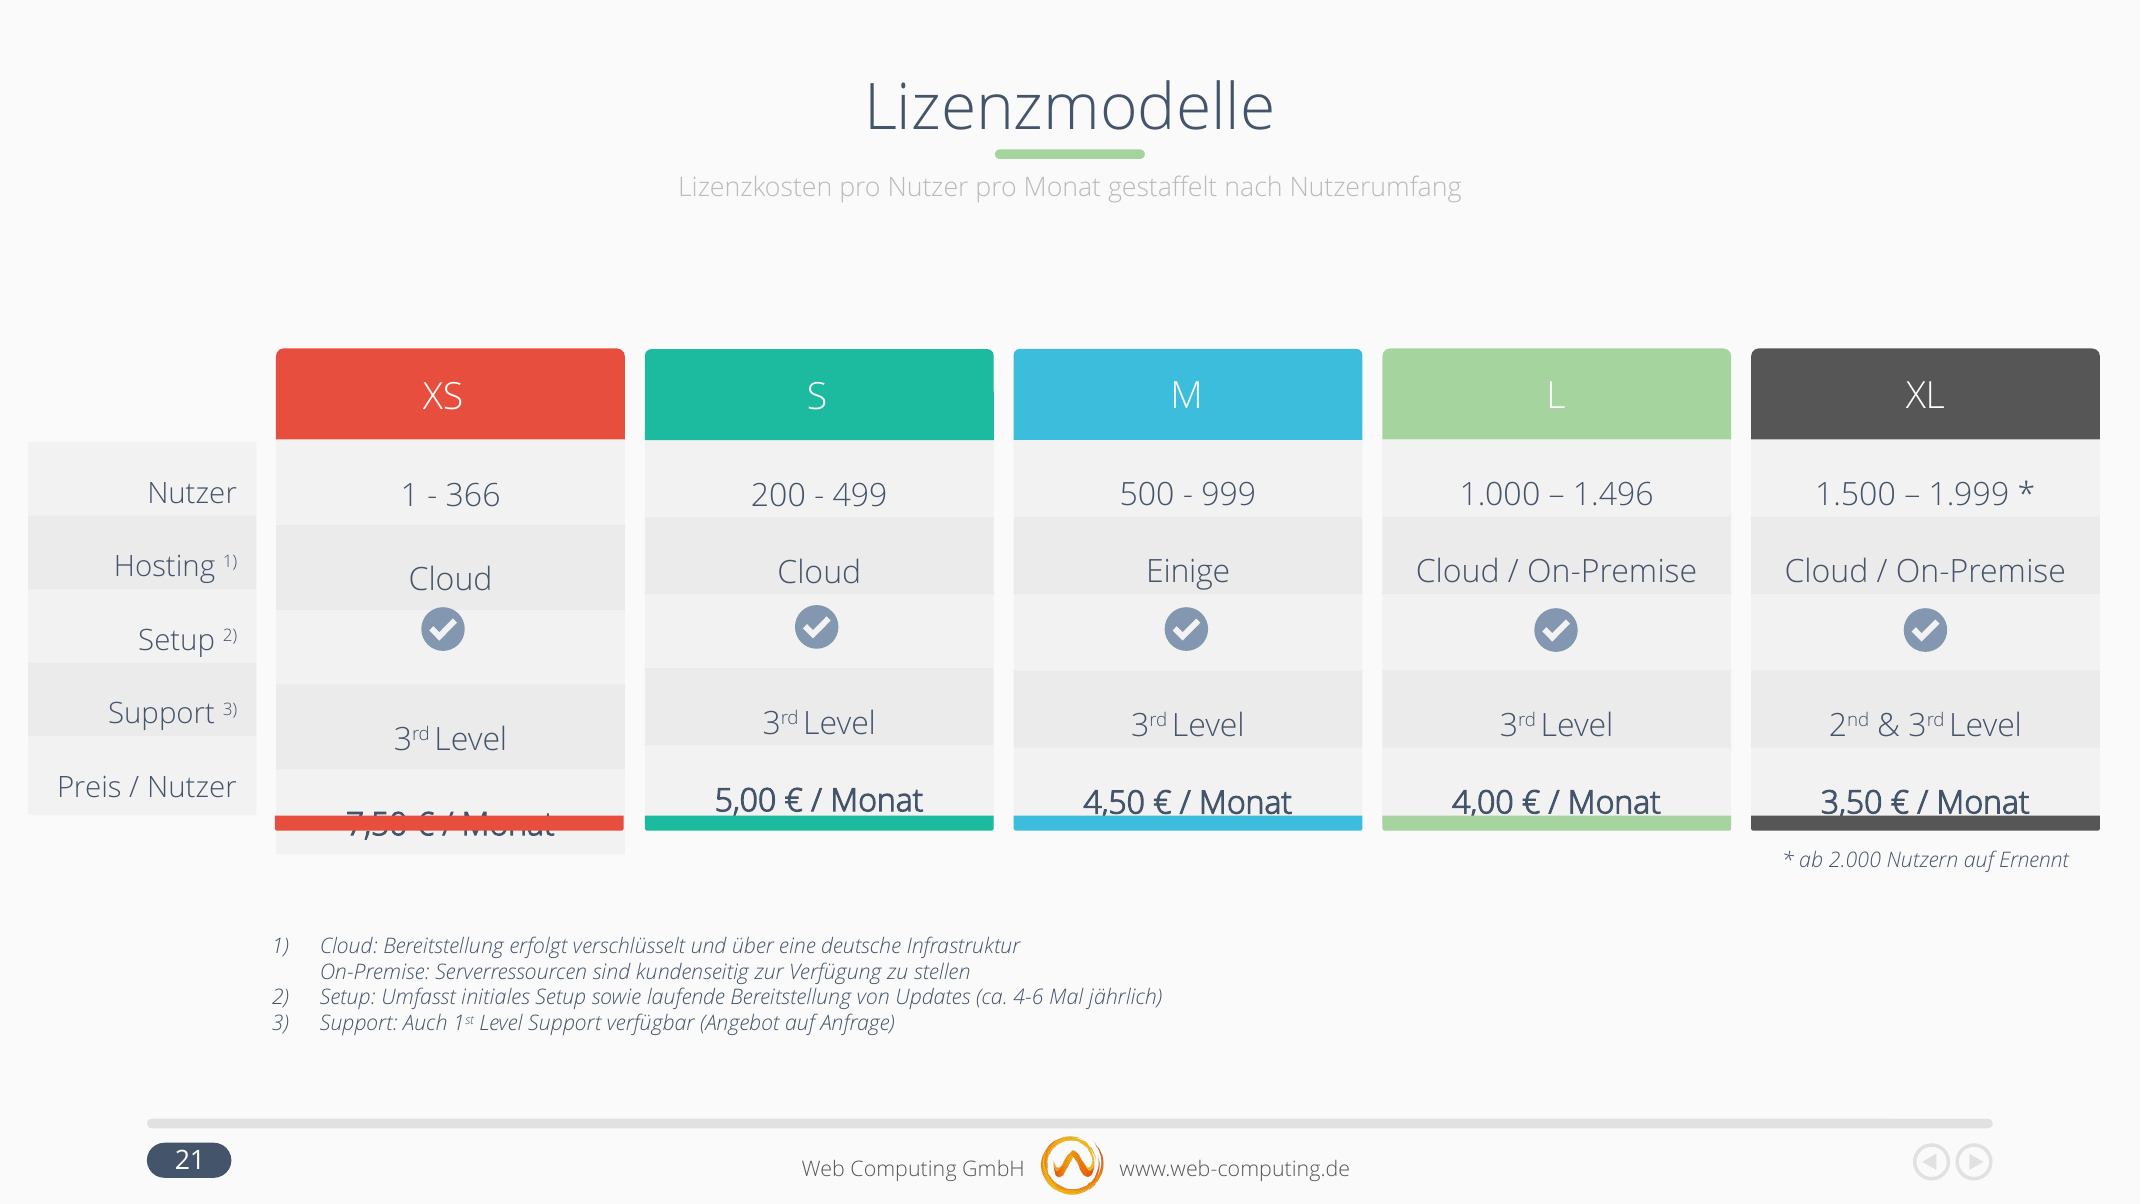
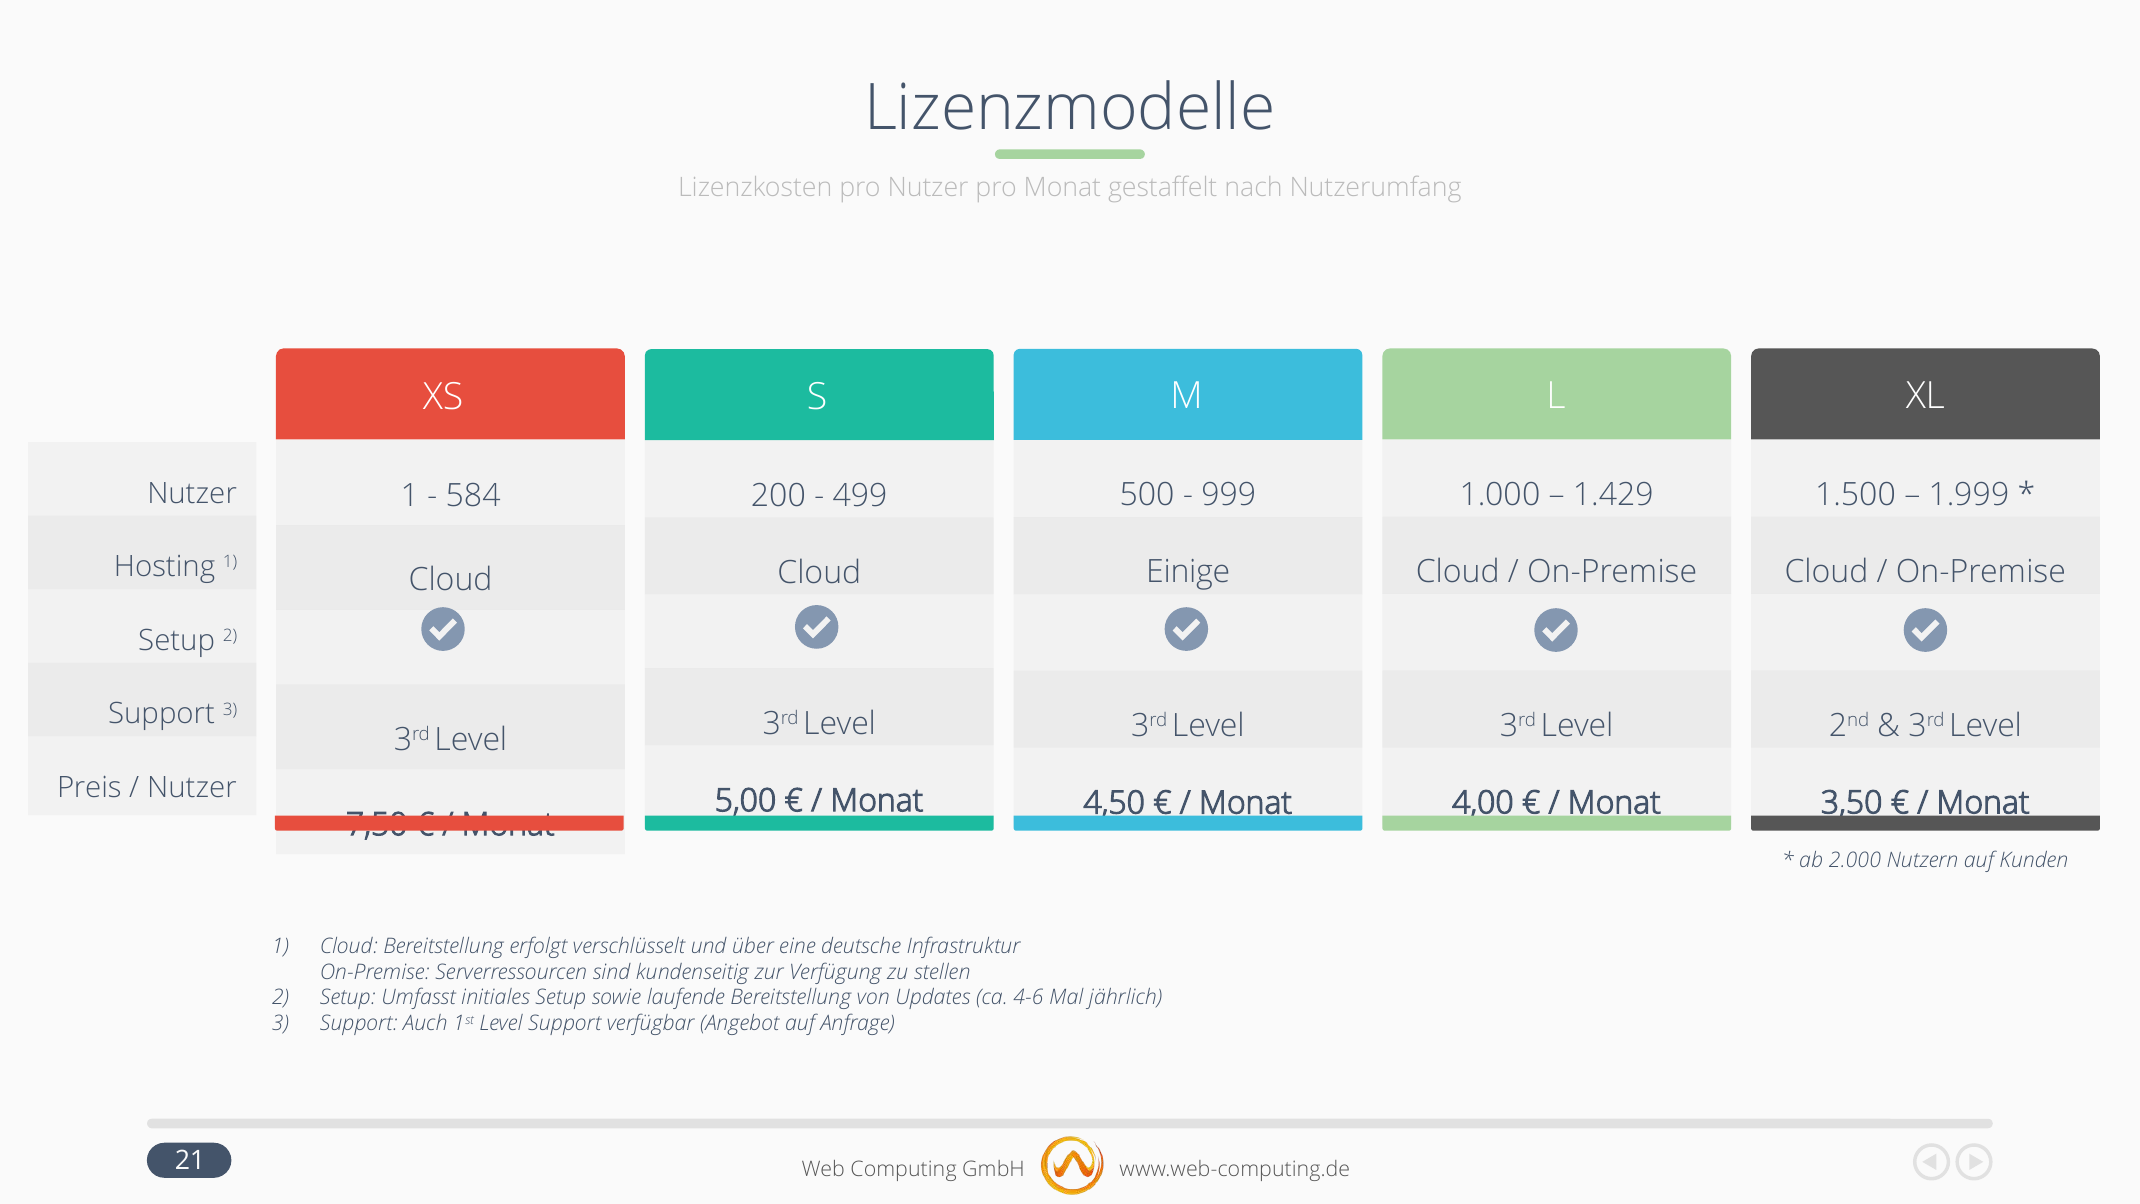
1.496: 1.496 -> 1.429 (1613, 495)
366: 366 -> 584 (473, 495)
Ernennt: Ernennt -> Kunden (2034, 860)
